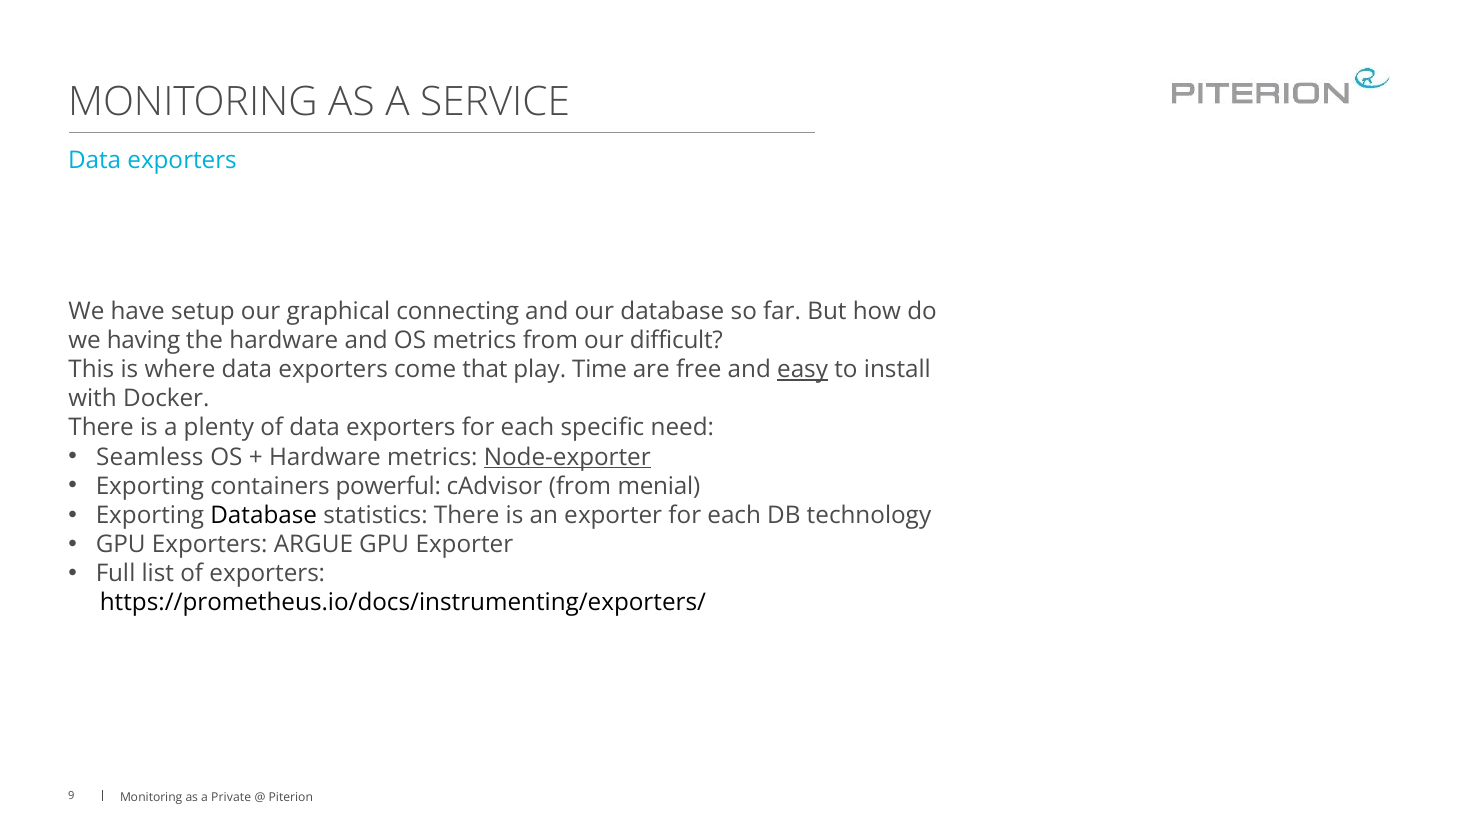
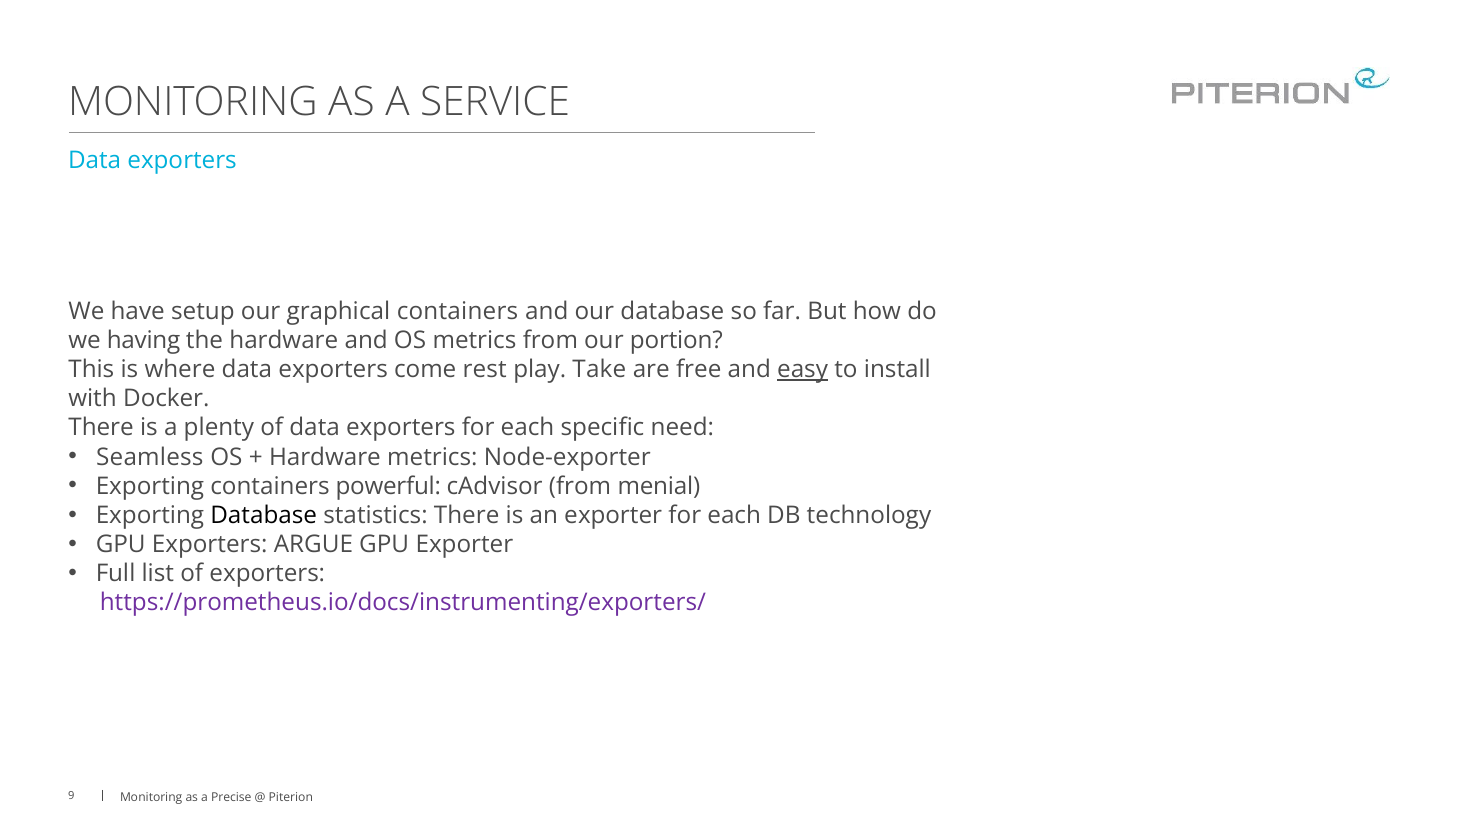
graphical connecting: connecting -> containers (458, 311)
difficult: difficult -> portion (676, 341)
that: that -> rest (485, 370)
Time: Time -> Take (599, 370)
Node-exporter underline: present -> none (567, 457)
https://prometheus.io/docs/instrumenting/exporters/ colour: black -> purple (403, 603)
Private: Private -> Precise (231, 797)
